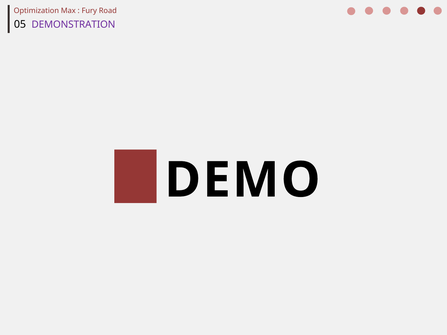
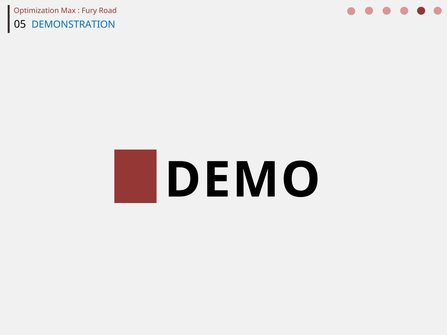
DEMONSTRATION colour: purple -> blue (73, 25)
